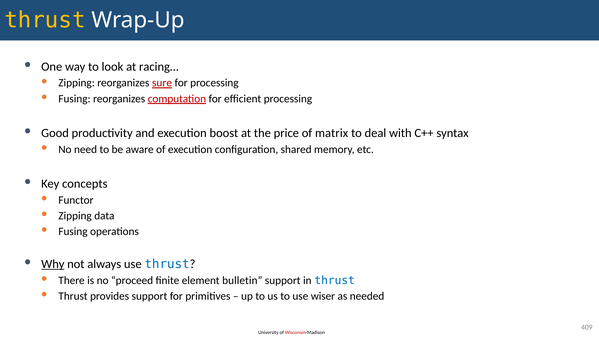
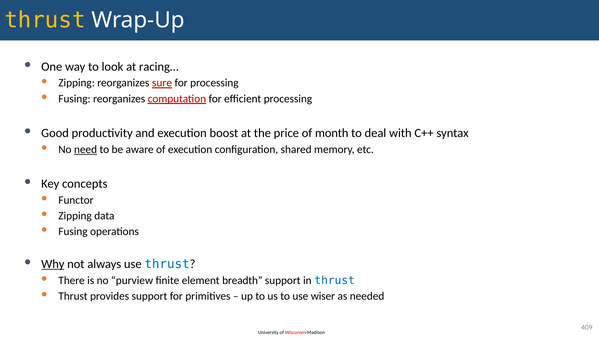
matrix: matrix -> month (332, 133)
need underline: none -> present (86, 149)
proceed: proceed -> purview (132, 280)
bulletin: bulletin -> breadth (242, 280)
